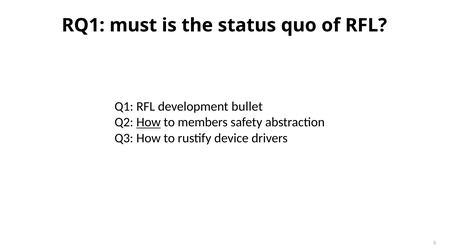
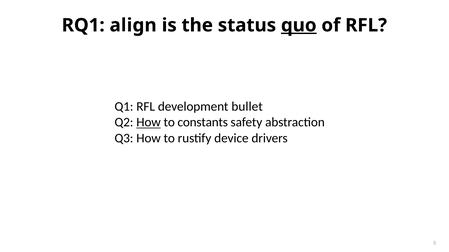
must: must -> align (133, 25)
quo underline: none -> present (299, 25)
members: members -> constants (203, 123)
